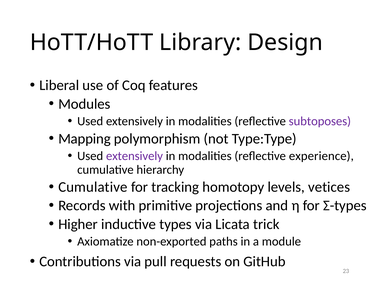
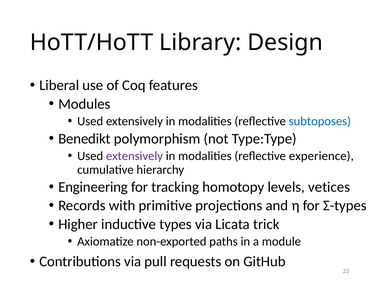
subtoposes colour: purple -> blue (320, 121)
Mapping: Mapping -> Benedikt (84, 139)
Cumulative: Cumulative -> Engineering (93, 187)
